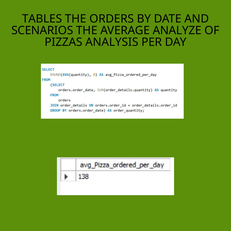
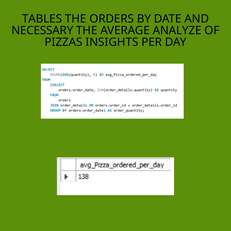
SCENARIOS: SCENARIOS -> NECESSARY (42, 30)
ANALYSIS: ANALYSIS -> INSIGHTS (112, 42)
